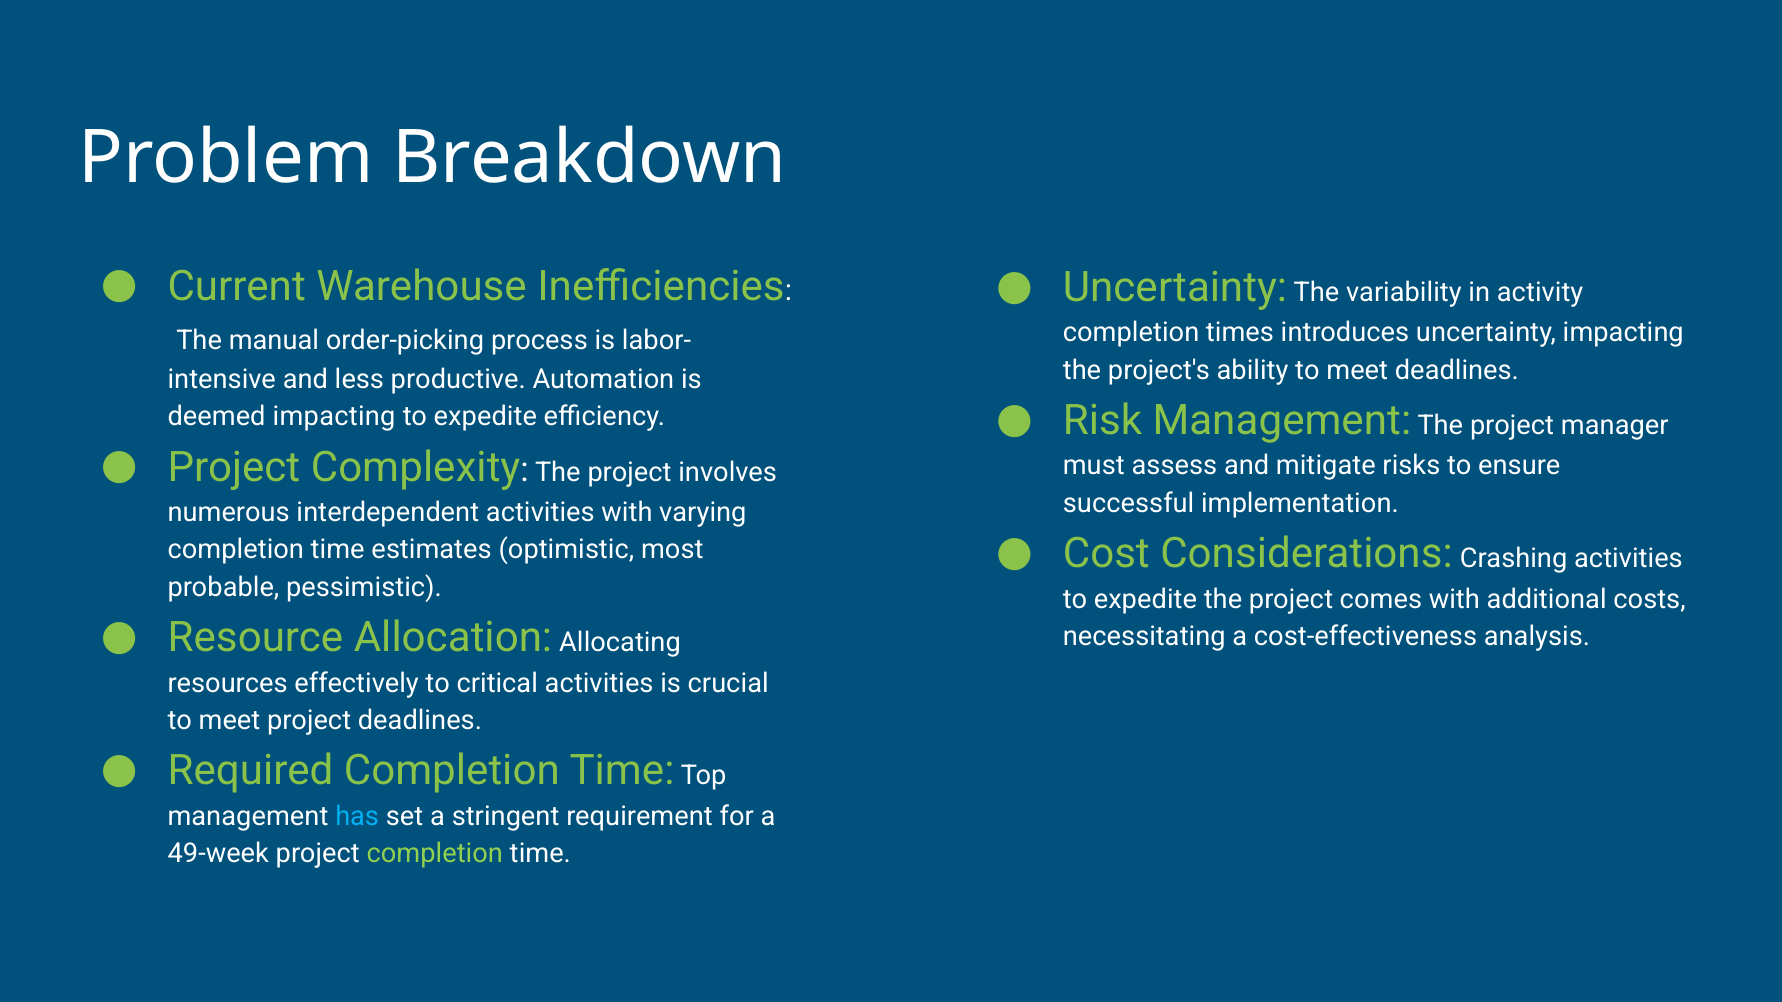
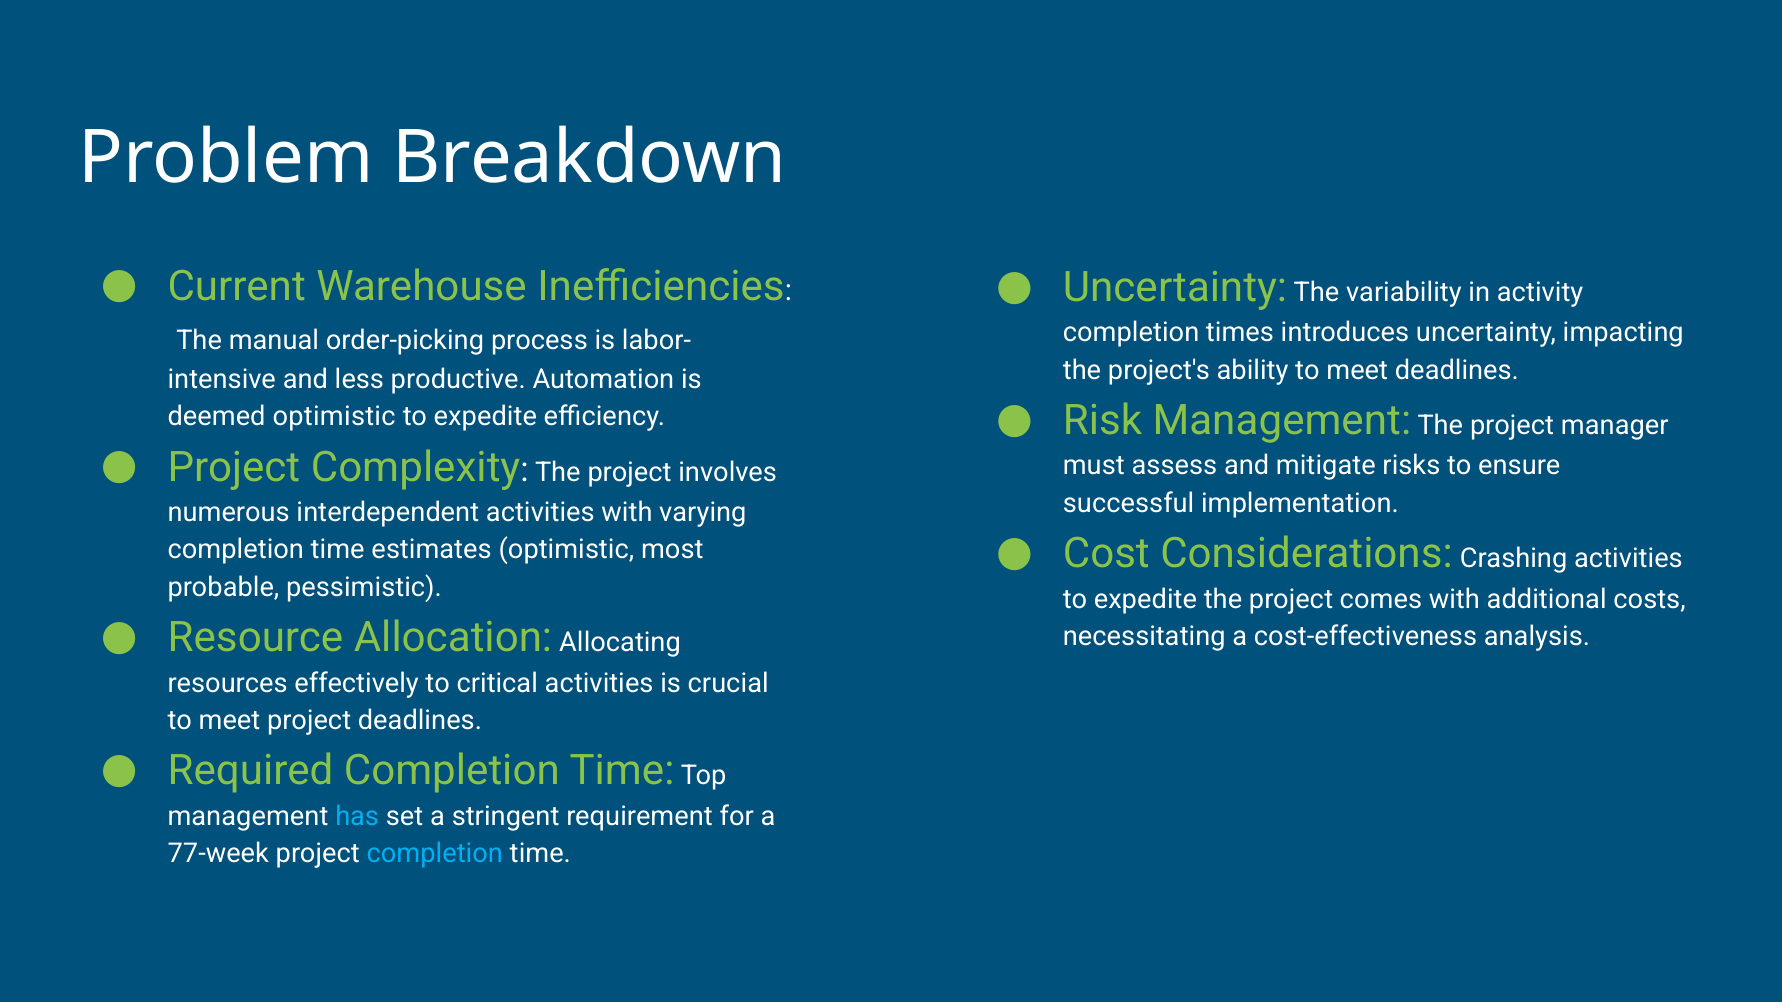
deemed impacting: impacting -> optimistic (334, 417)
49-week: 49-week -> 77-week (218, 854)
completion colour: light green -> light blue (435, 854)
